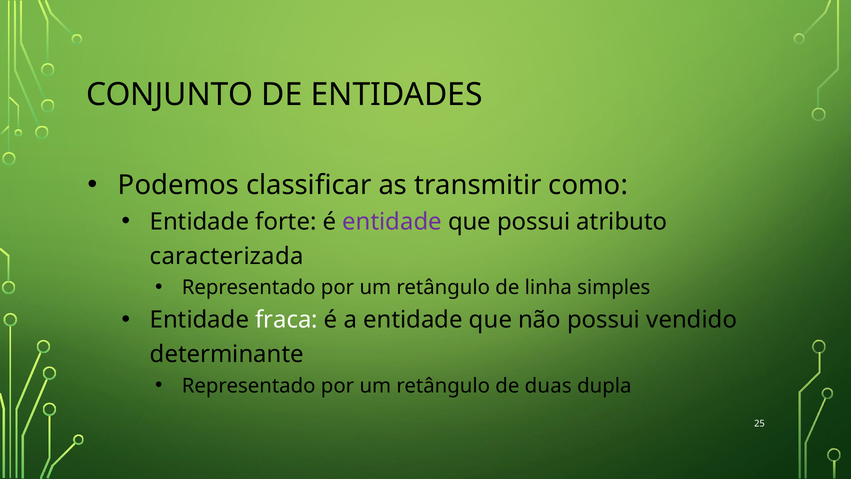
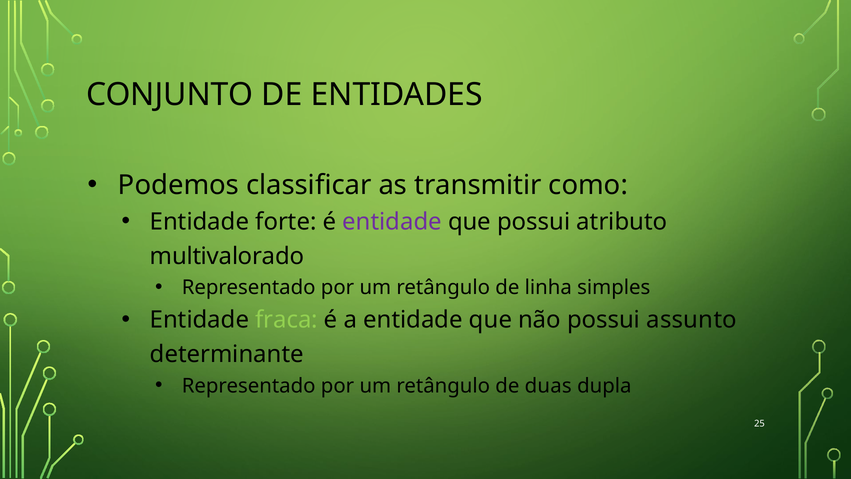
caracterizada: caracterizada -> multivalorado (227, 256)
fraca colour: white -> light green (287, 320)
vendido: vendido -> assunto (692, 320)
